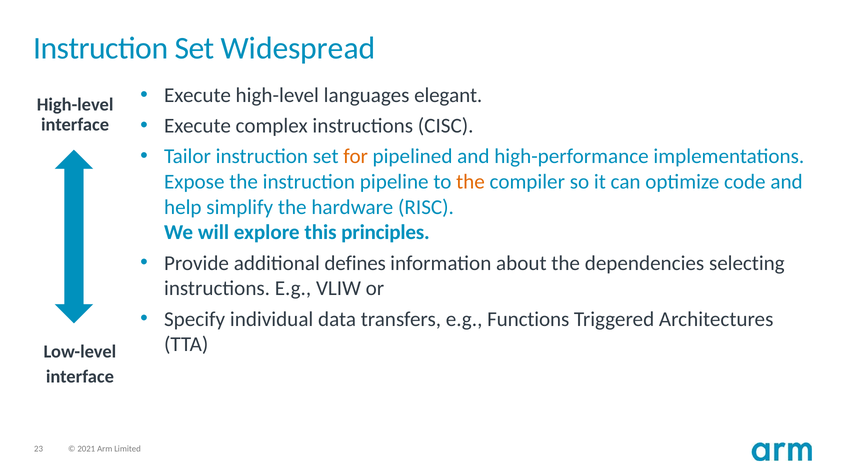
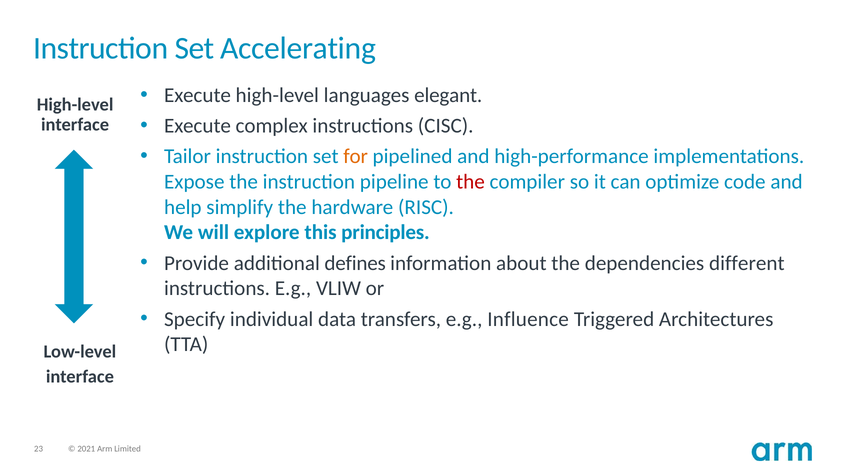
Widespread: Widespread -> Accelerating (298, 48)
the colour: orange -> red (470, 182)
selecting: selecting -> different (747, 263)
Functions: Functions -> Influence (528, 319)
